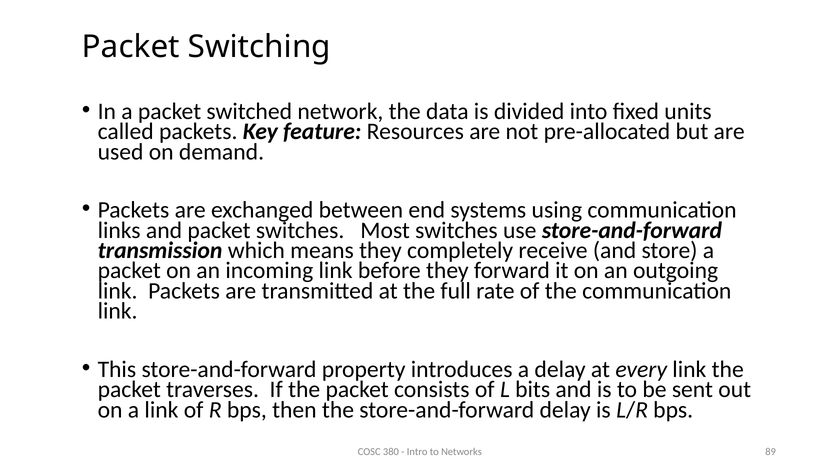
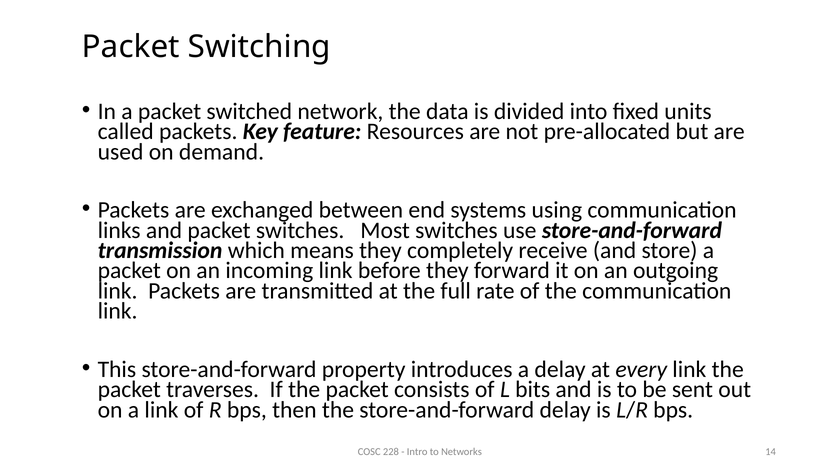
380: 380 -> 228 (391, 451)
89: 89 -> 14 (771, 451)
